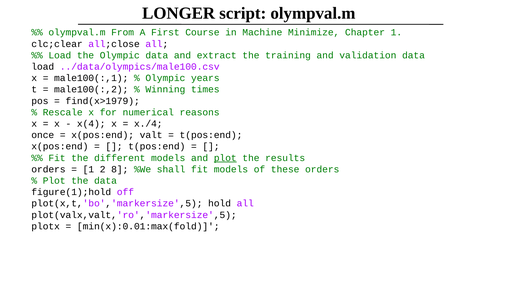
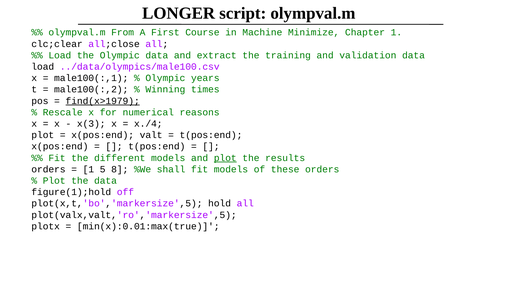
find(x>1979 underline: none -> present (103, 101)
x(4: x(4 -> x(3 (91, 124)
once: once -> plot (43, 135)
2: 2 -> 5 (103, 169)
min(x):0.01:max(fold: min(x):0.01:max(fold -> min(x):0.01:max(true (148, 226)
